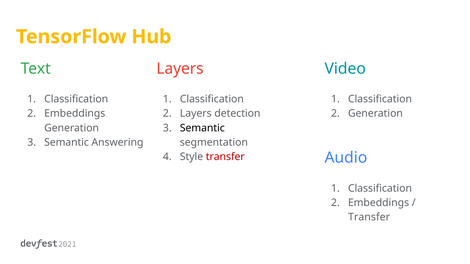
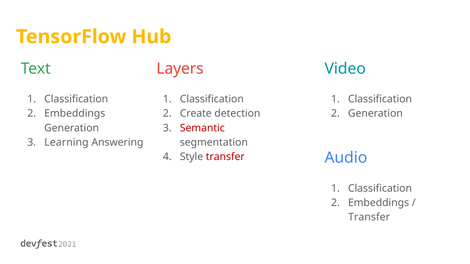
Layers: Layers -> Create (196, 114)
Semantic colour: black -> red (202, 128)
Semantic: Semantic -> Learning (66, 142)
